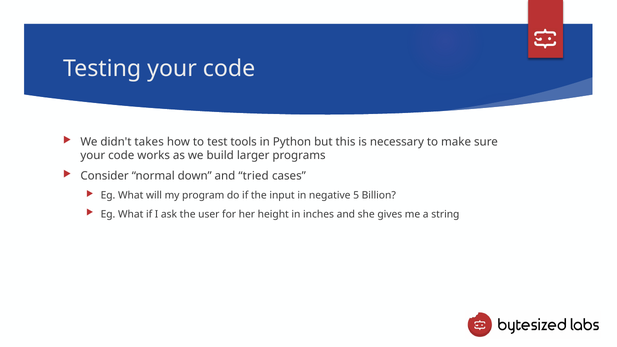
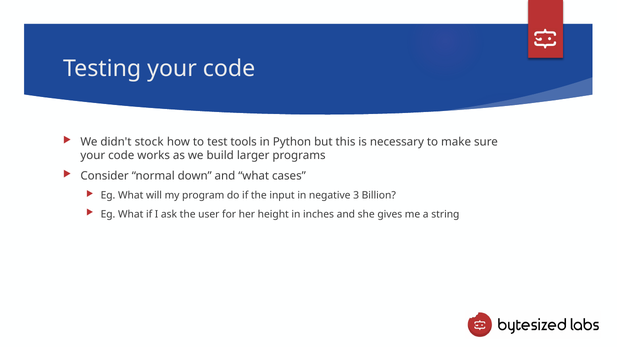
takes: takes -> stock (149, 142)
and tried: tried -> what (254, 176)
5: 5 -> 3 (356, 195)
